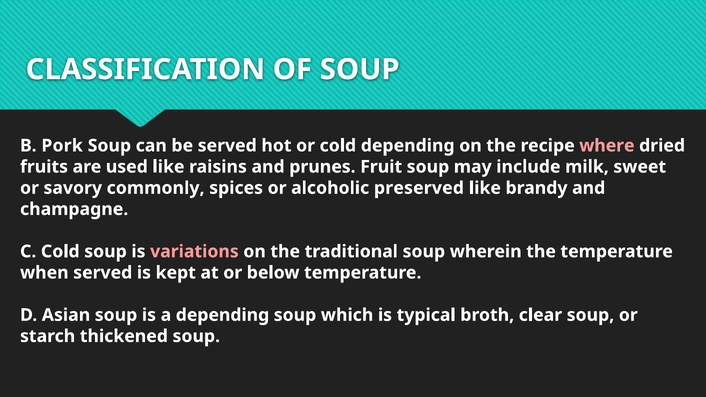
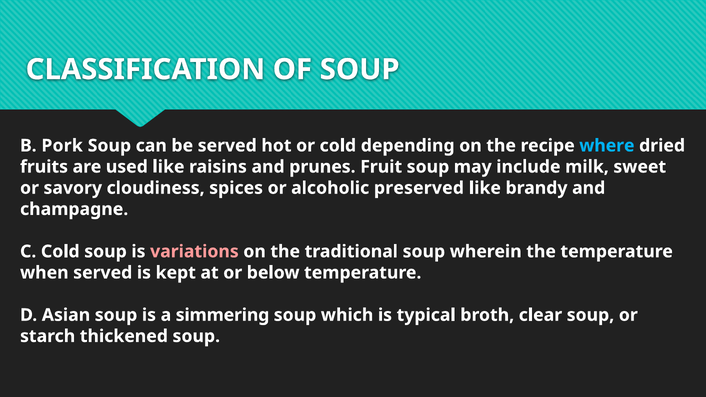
where colour: pink -> light blue (607, 146)
commonly: commonly -> cloudiness (156, 188)
a depending: depending -> simmering (223, 315)
